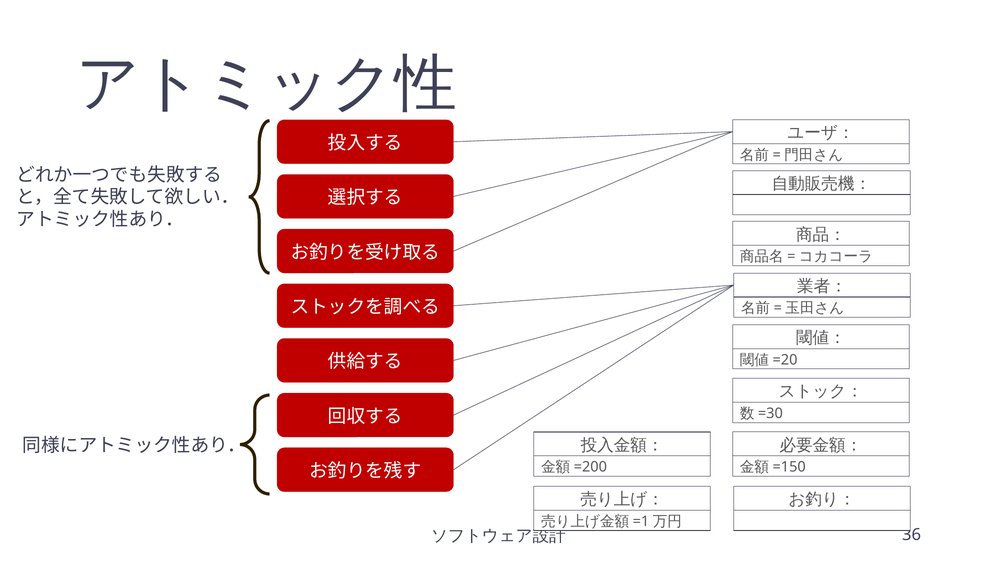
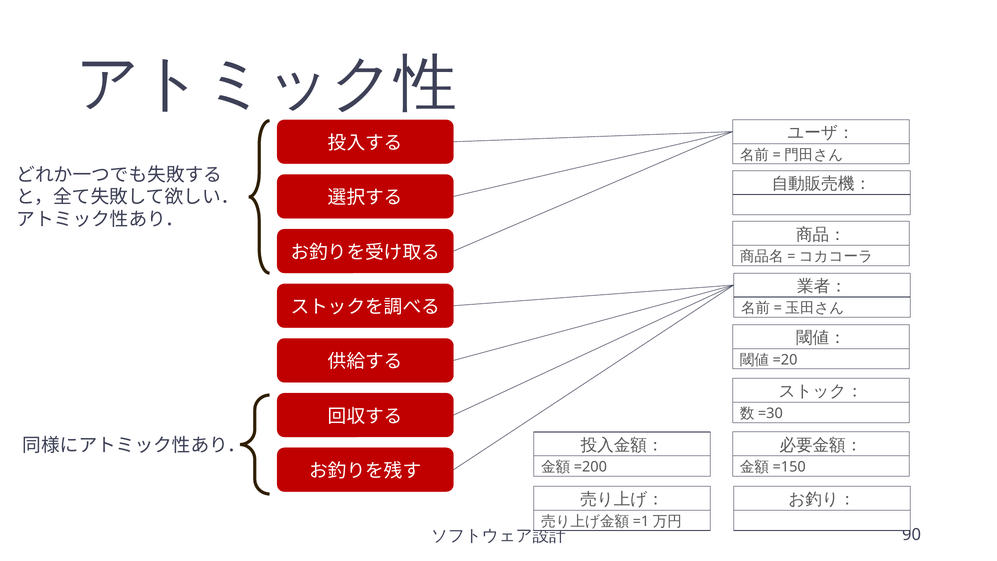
36: 36 -> 90 (912, 535)
